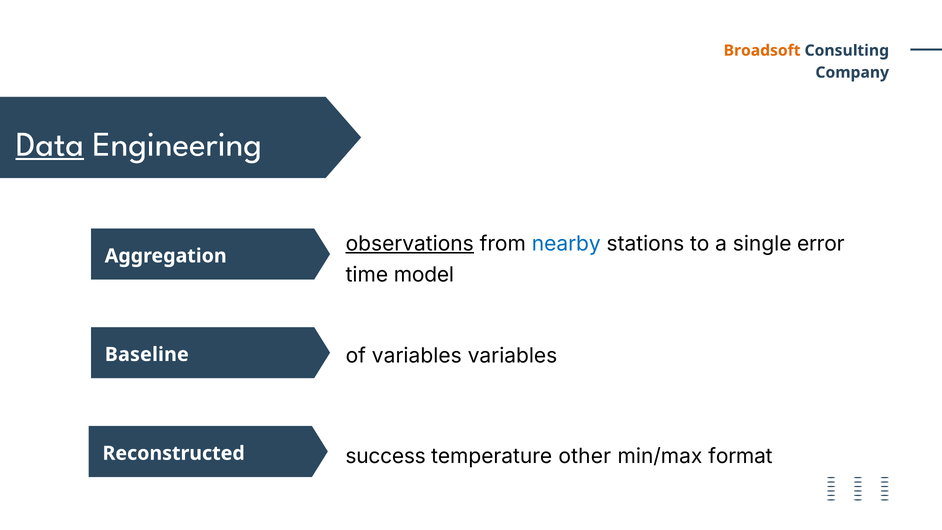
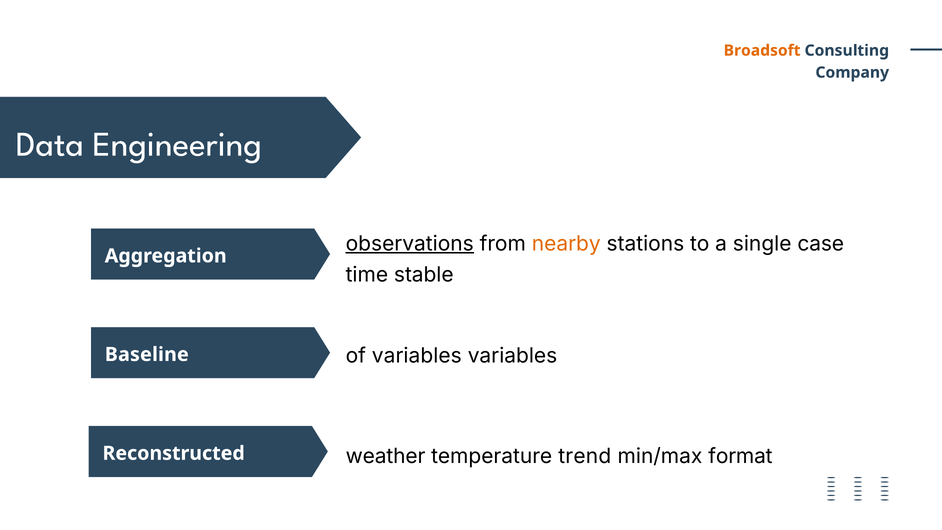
Data underline: present -> none (50, 144)
nearby colour: blue -> orange (566, 244)
error: error -> case (821, 244)
model: model -> stable (424, 275)
success: success -> weather (386, 456)
other: other -> trend (585, 456)
